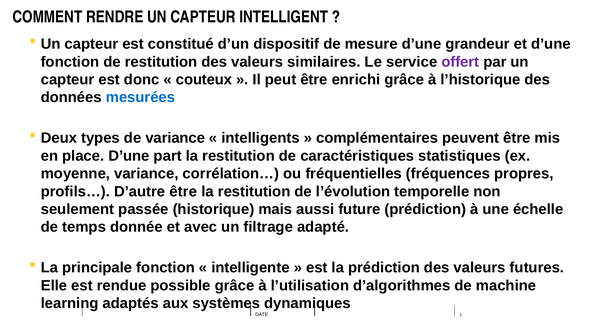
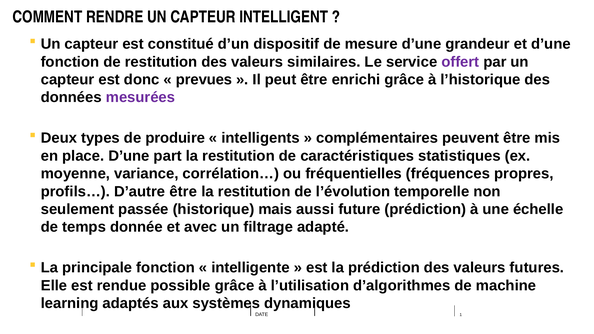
couteux: couteux -> prevues (204, 80)
mesurées colour: blue -> purple (141, 97)
de variance: variance -> produire (175, 138)
